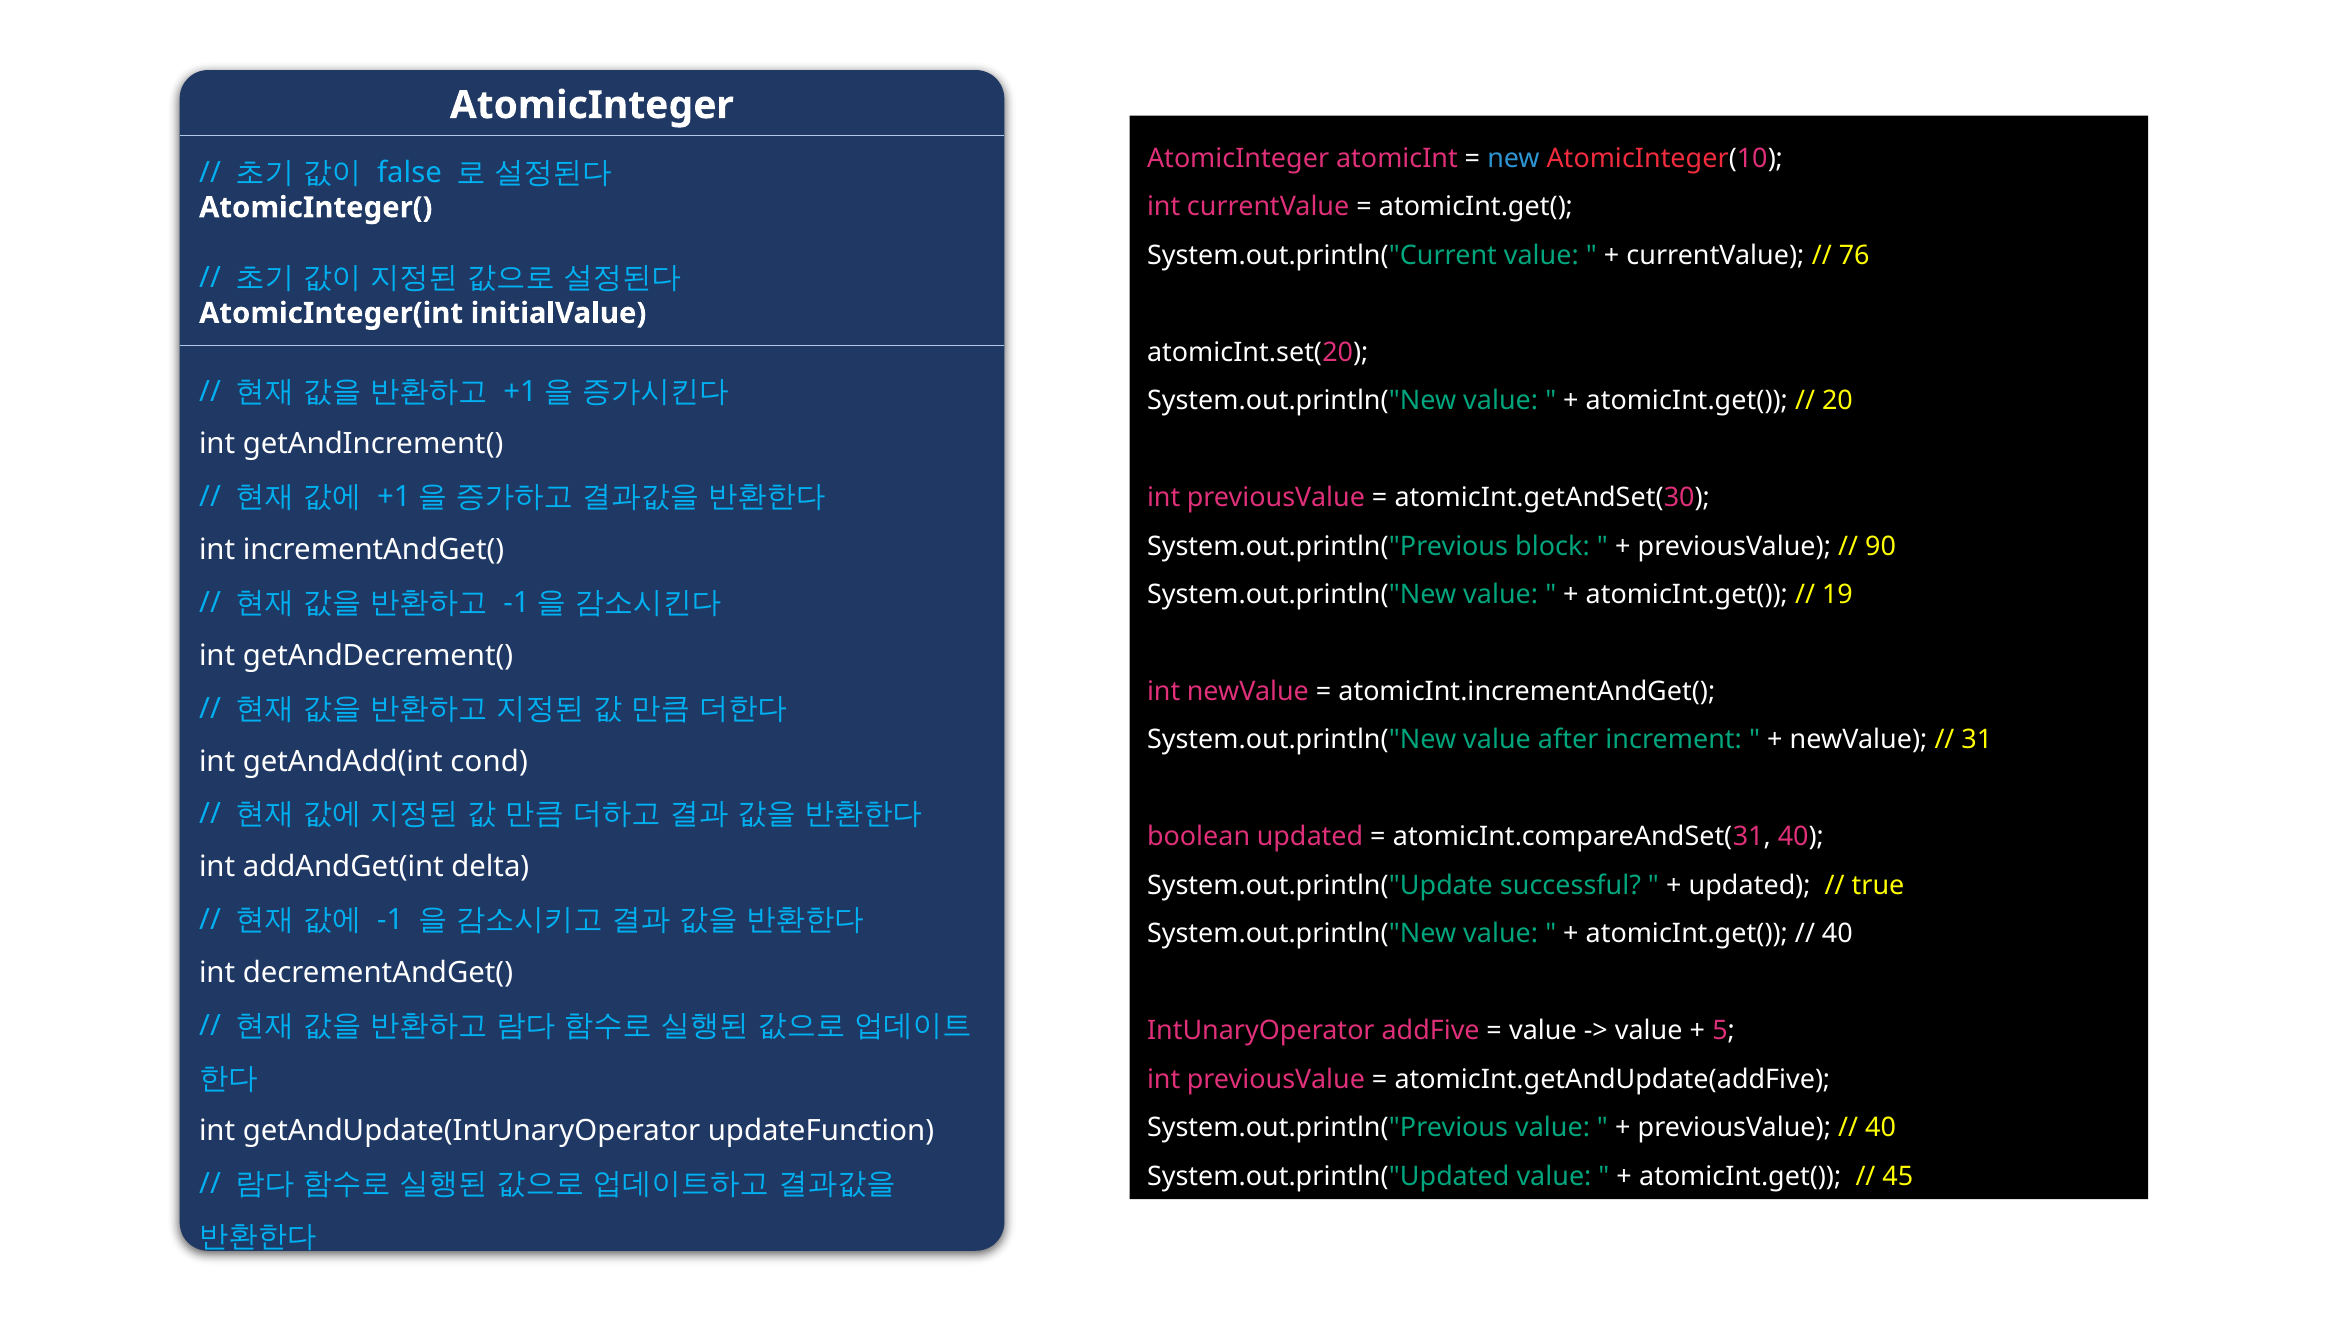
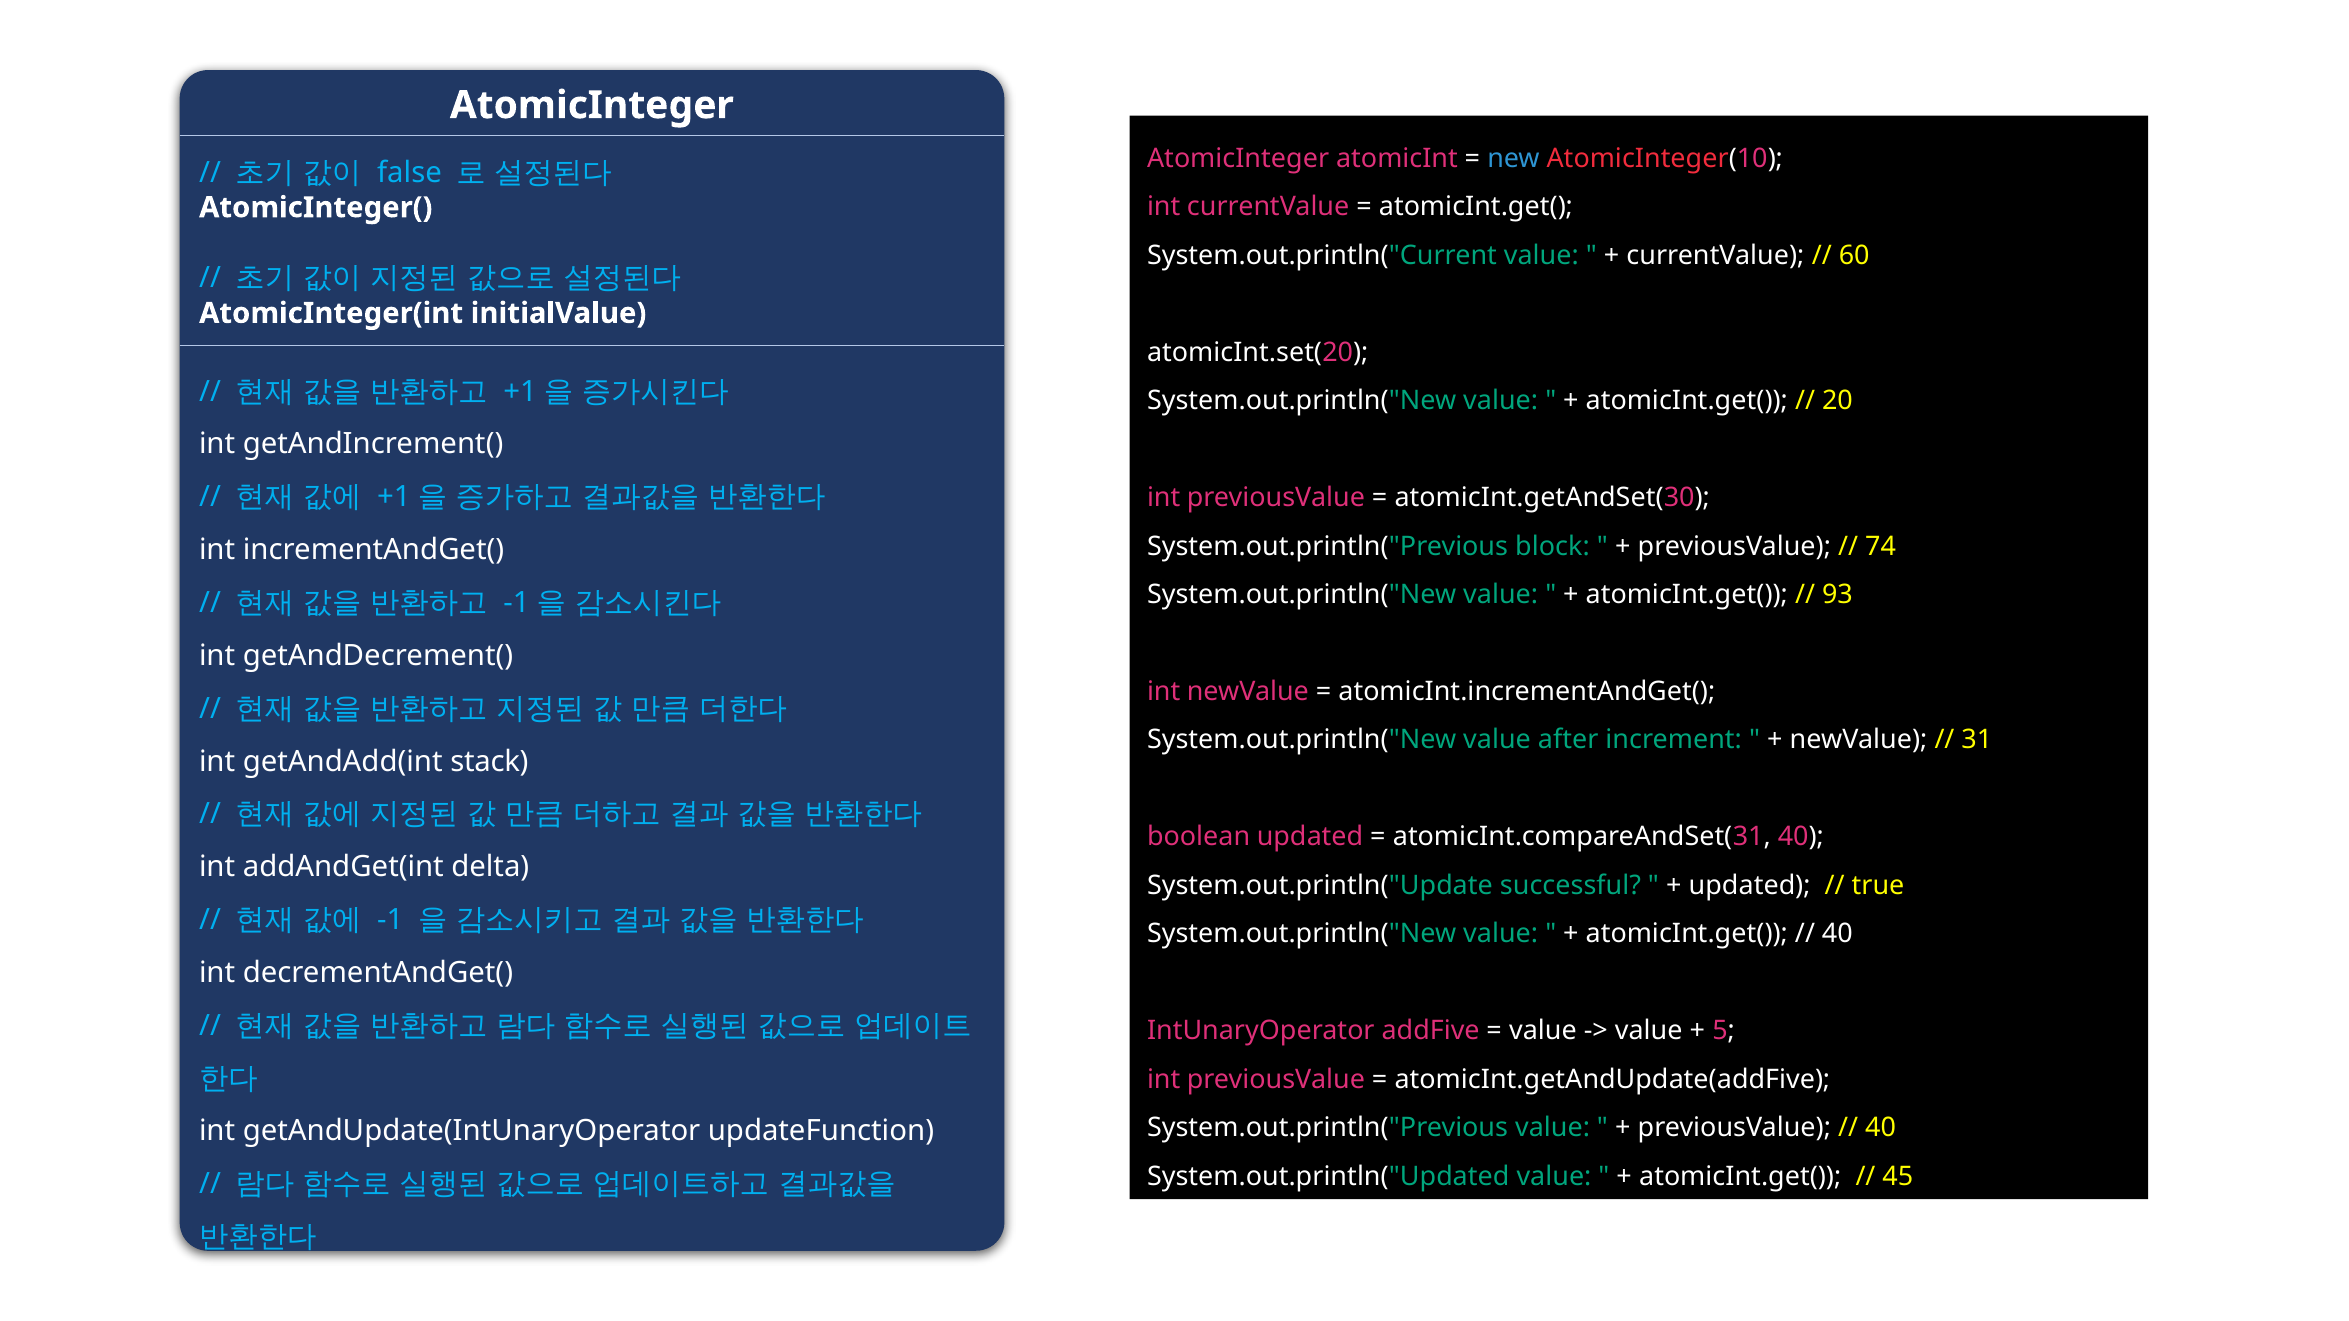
76: 76 -> 60 (1854, 255)
90: 90 -> 74 (1881, 546)
19: 19 -> 93 (1837, 595)
cond: cond -> stack (489, 762)
